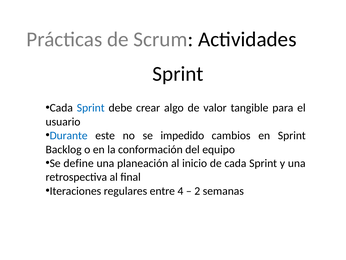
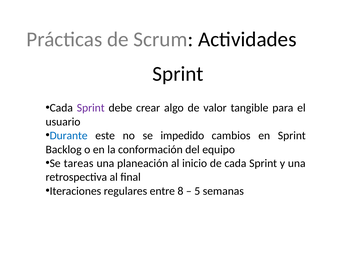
Sprint colour: blue -> purple (91, 108)
define: define -> tareas (79, 163)
4: 4 -> 8 (180, 191)
2: 2 -> 5 (197, 191)
